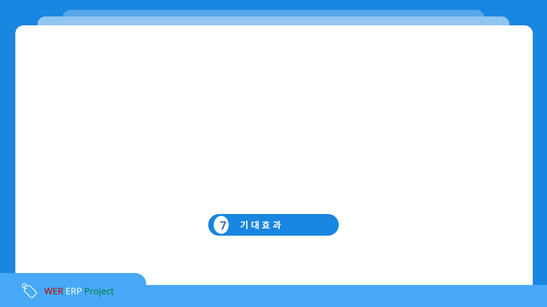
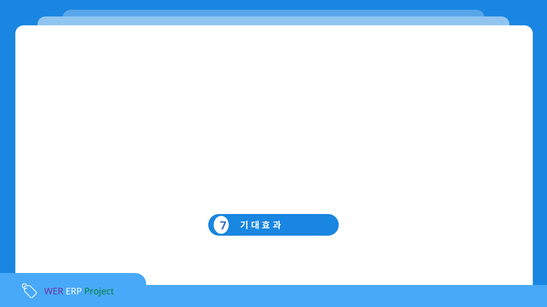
WER colour: red -> purple (54, 292)
